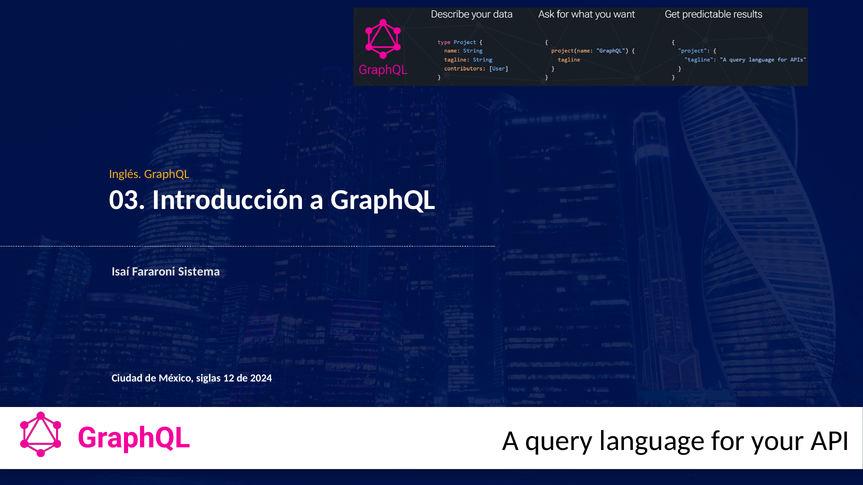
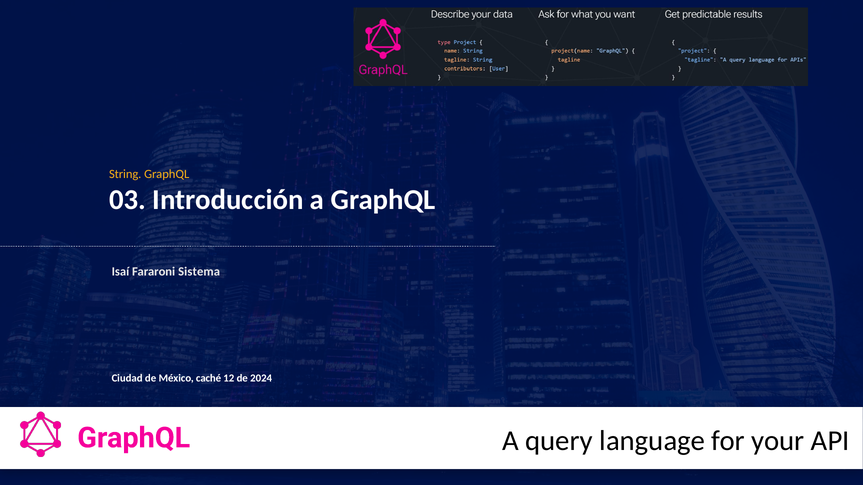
Inglés: Inglés -> String (125, 174)
siglas: siglas -> caché (209, 379)
